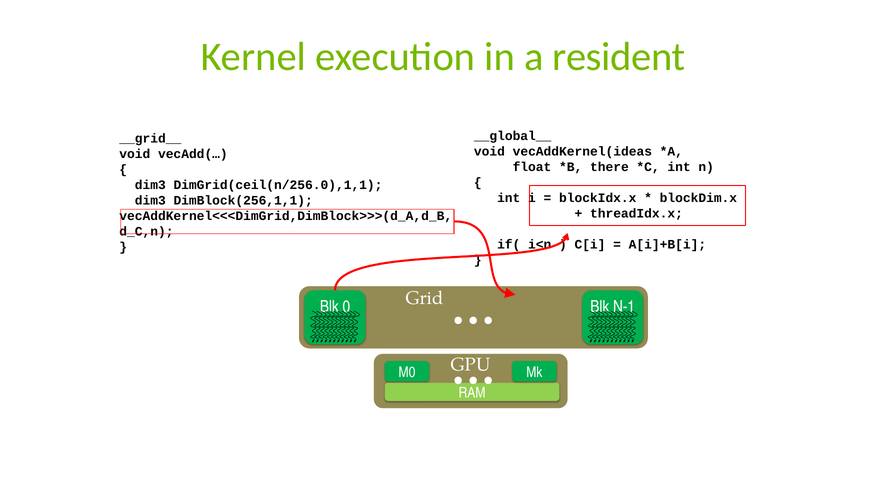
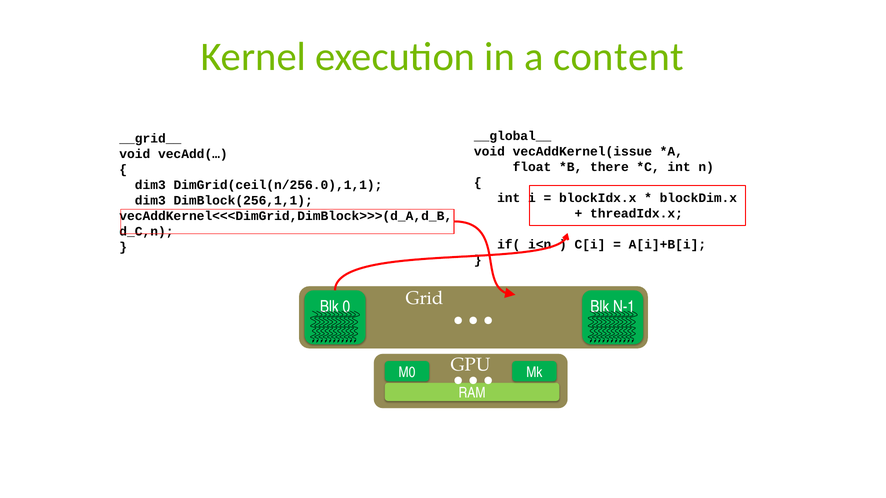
resident: resident -> content (619, 57)
vecAddKernel(ideas: vecAddKernel(ideas -> vecAddKernel(issue (582, 152)
